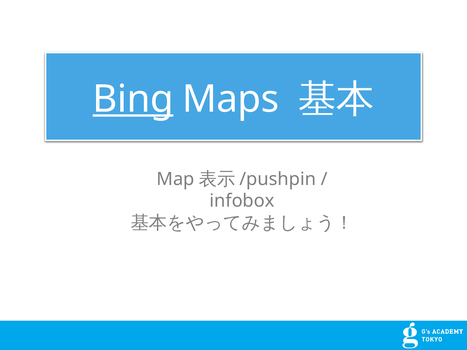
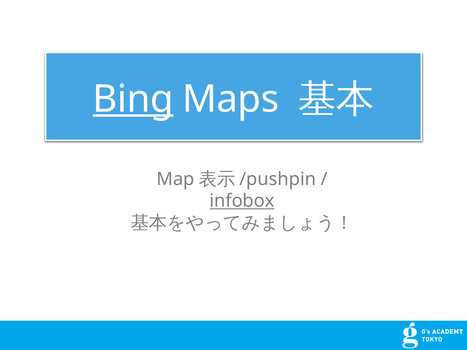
infobox underline: none -> present (242, 201)
